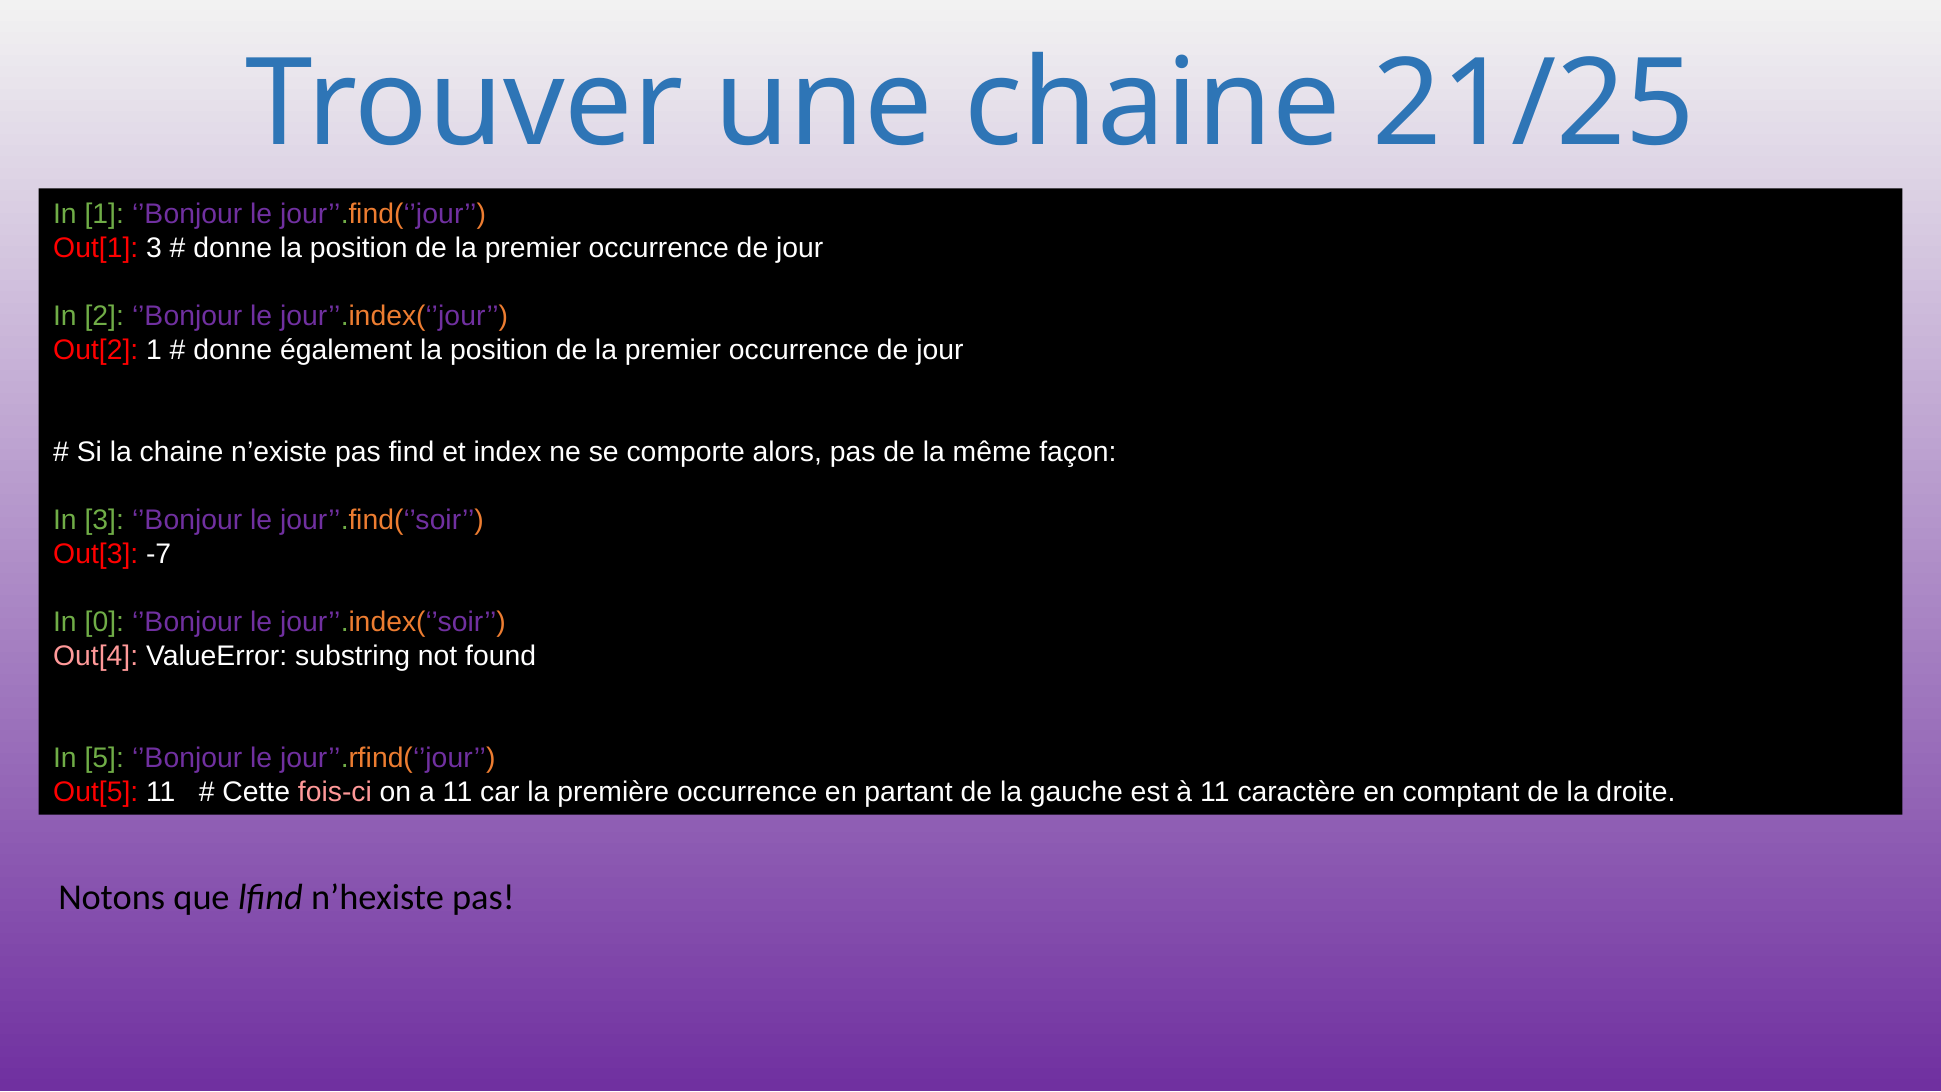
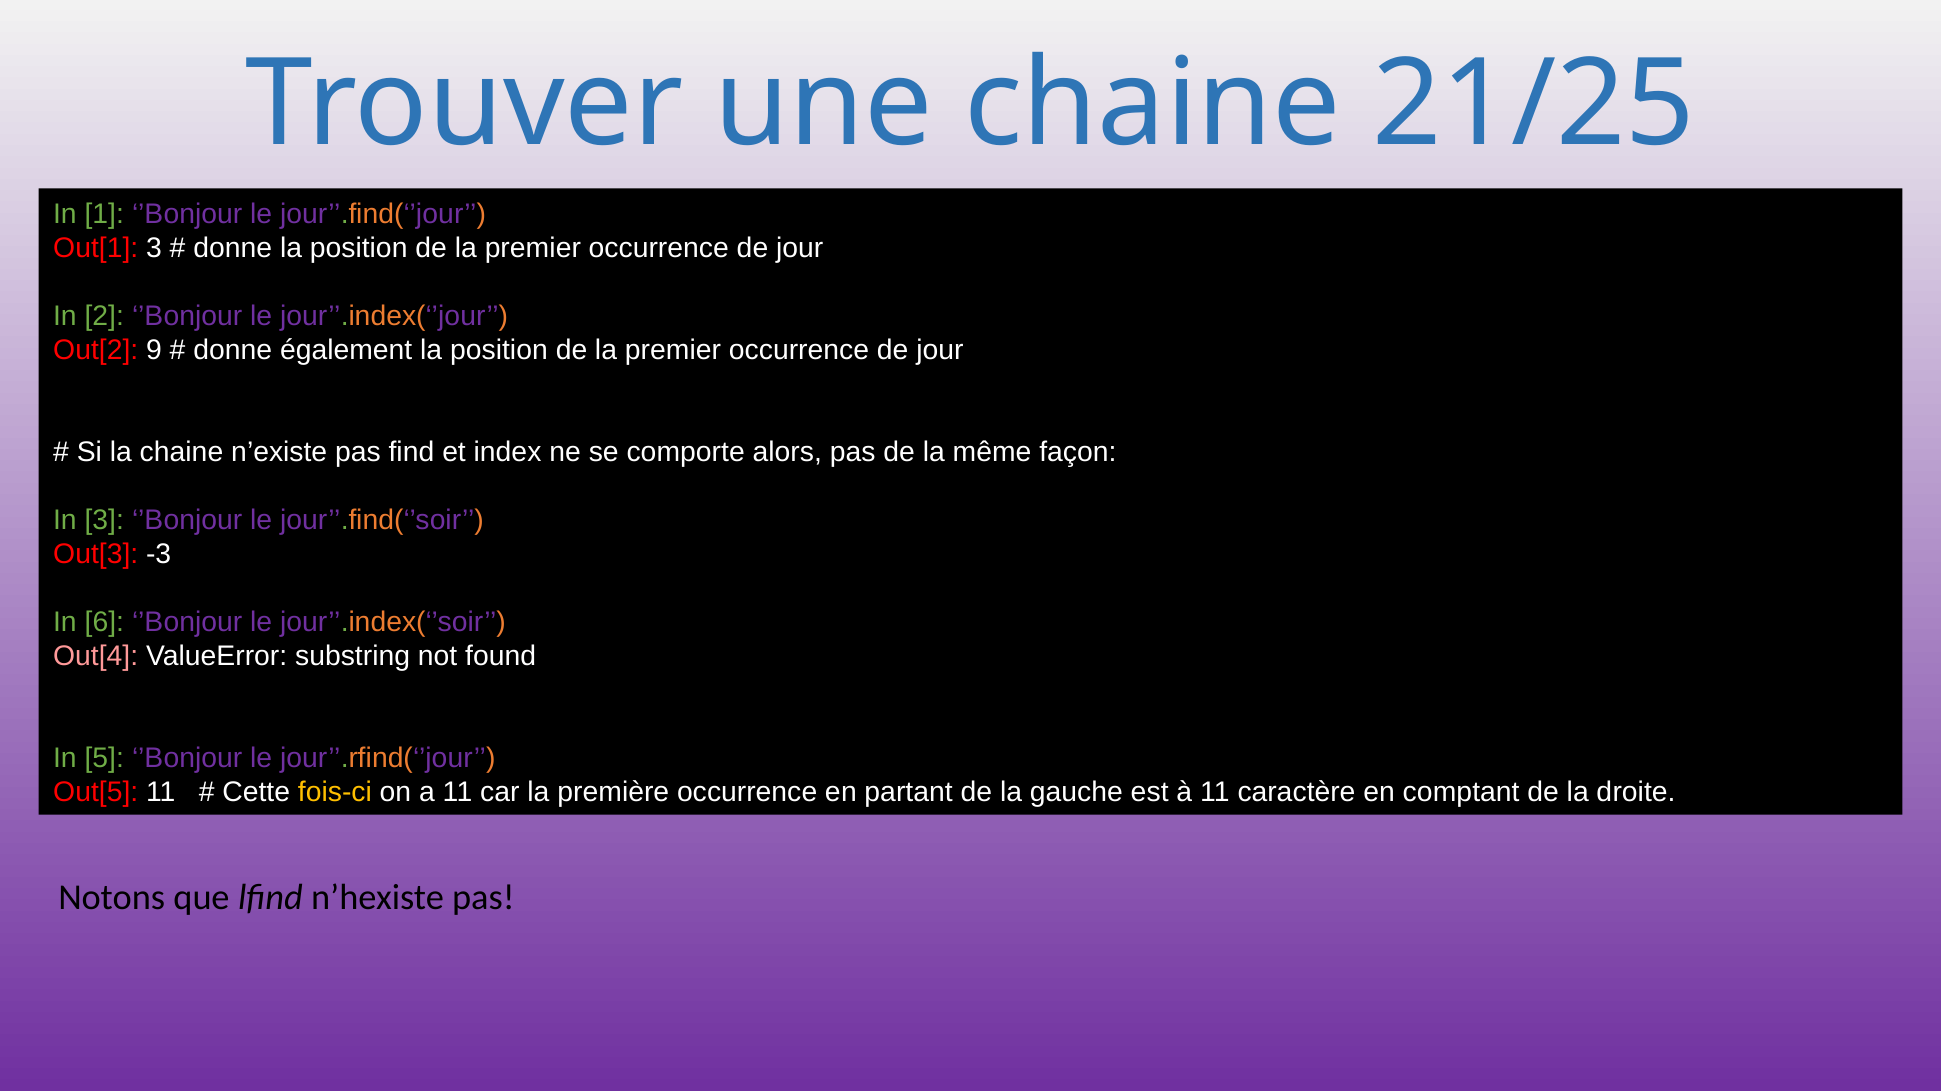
Out[2 1: 1 -> 9 (154, 350)
-7: -7 -> -3 (159, 554)
0: 0 -> 6 (104, 622)
fois-ci colour: pink -> yellow (335, 792)
